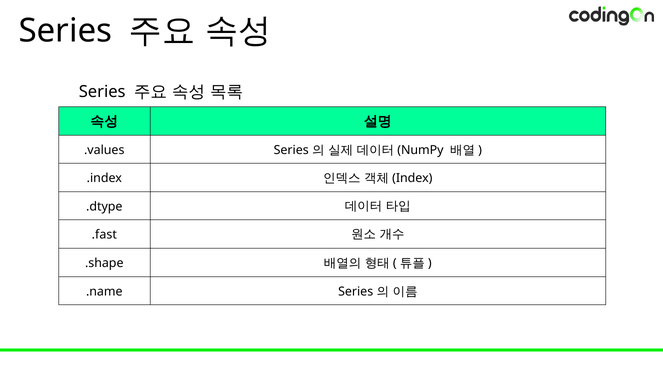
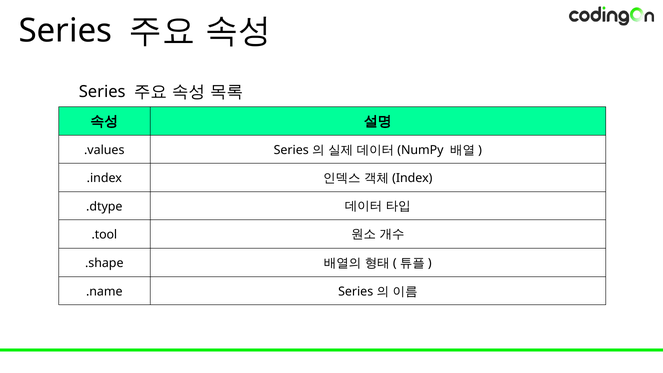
.fast: .fast -> .tool (104, 235)
